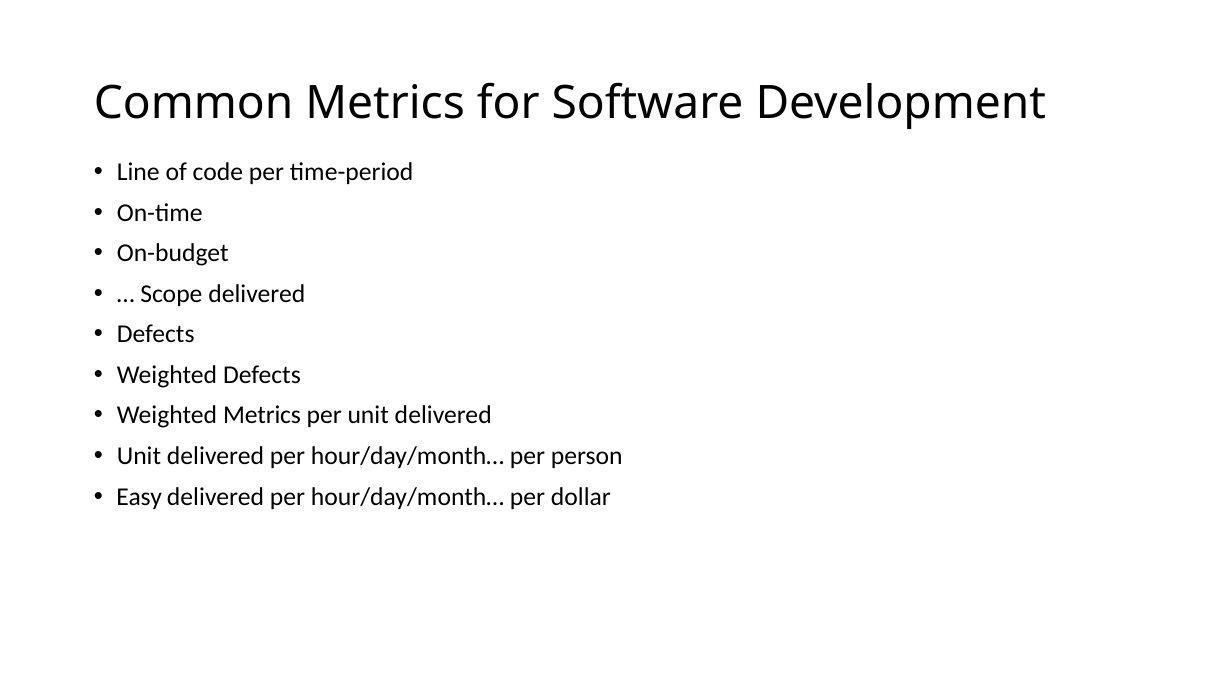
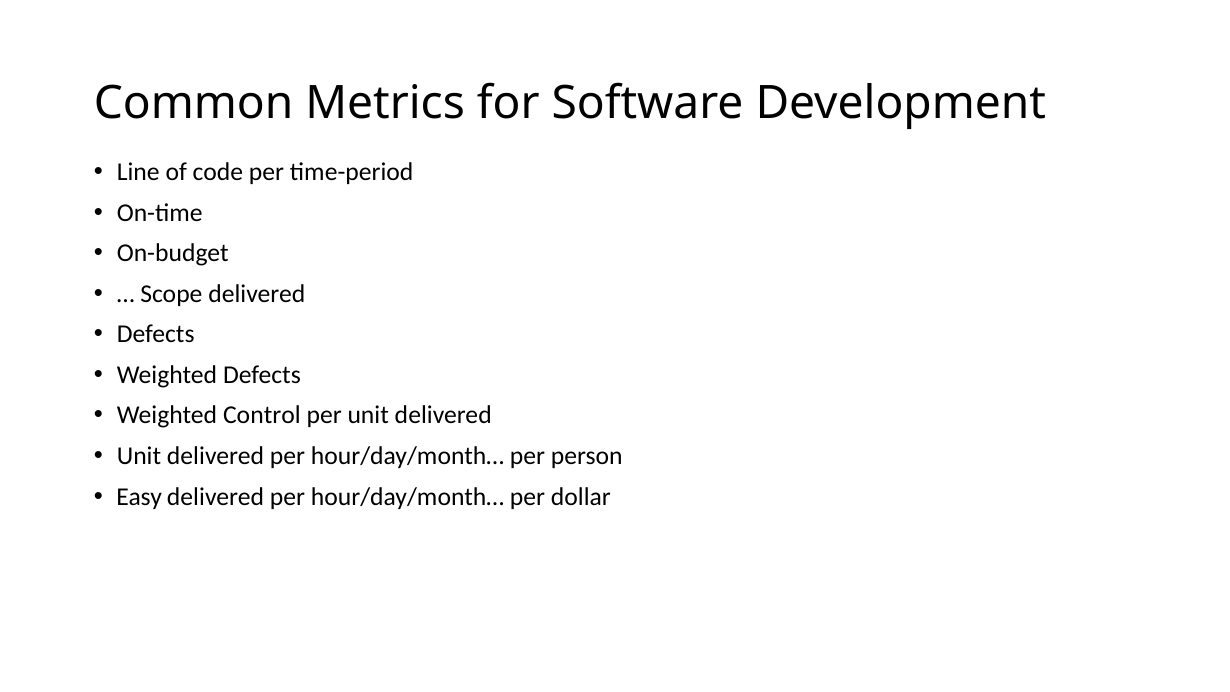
Weighted Metrics: Metrics -> Control (262, 415)
